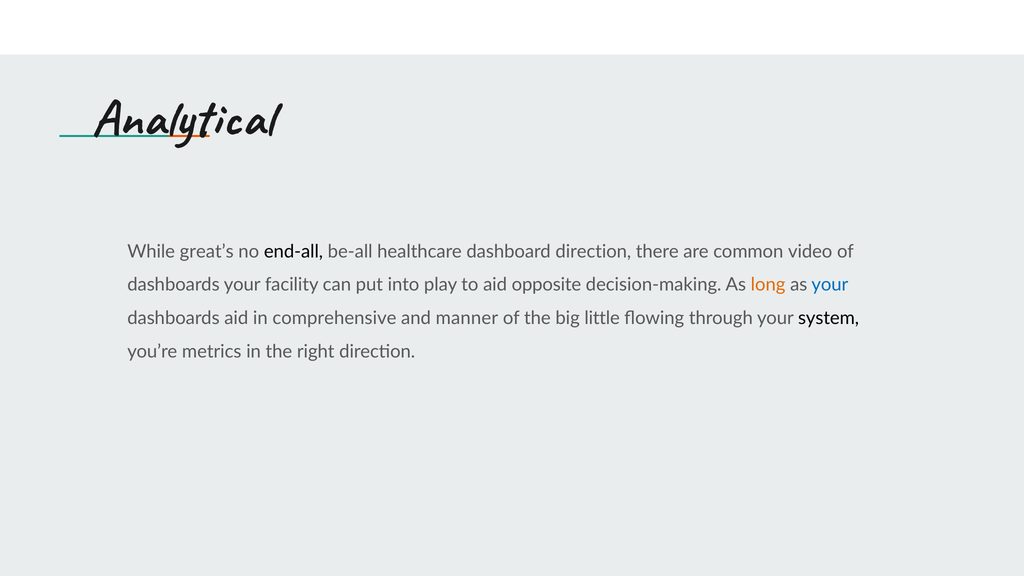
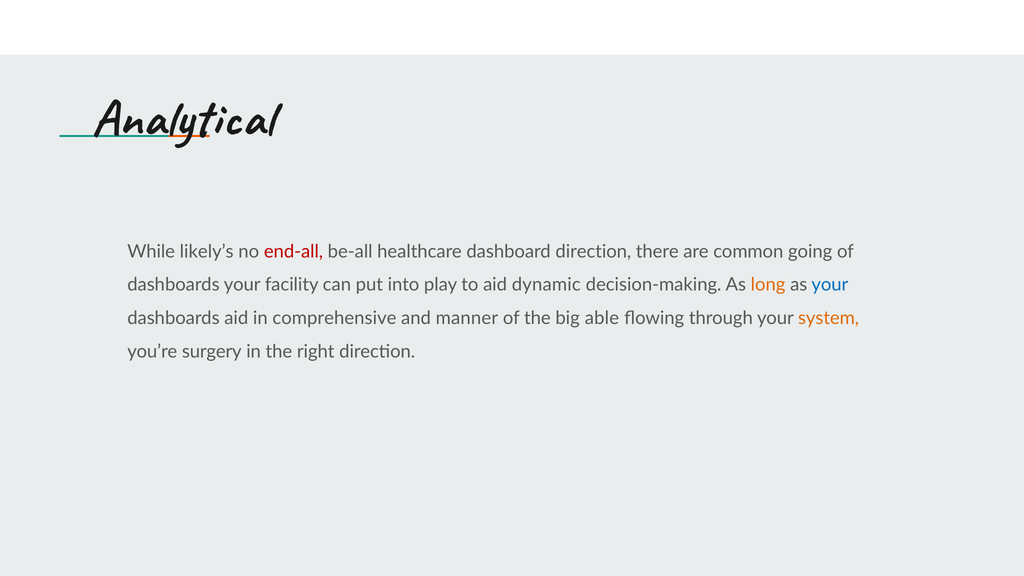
great’s: great’s -> likely’s (207, 252)
end-all colour: black -> red (293, 252)
video: video -> going (810, 252)
opposite: opposite -> dynamic (546, 285)
little: little -> able (602, 318)
system colour: black -> orange (829, 318)
metrics: metrics -> surgery (212, 351)
